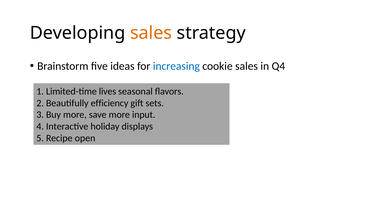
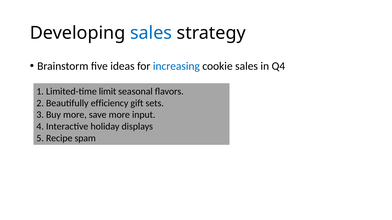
sales colour: orange -> blue (151, 33)
lives: lives -> limit (108, 92)
open: open -> spam (85, 139)
